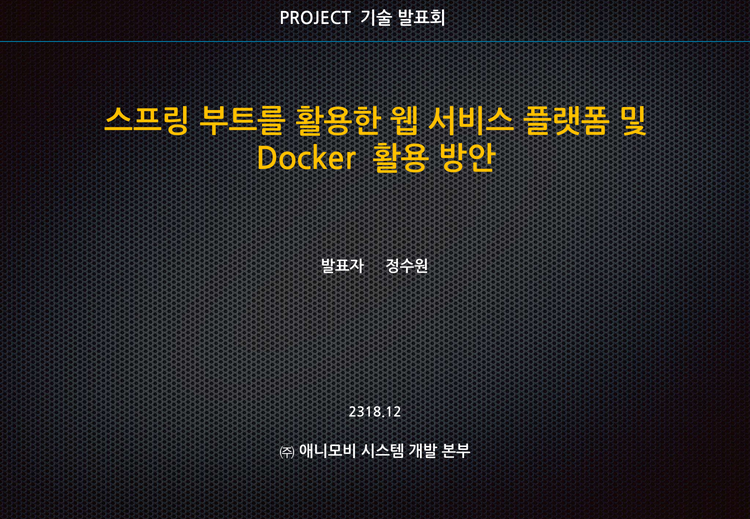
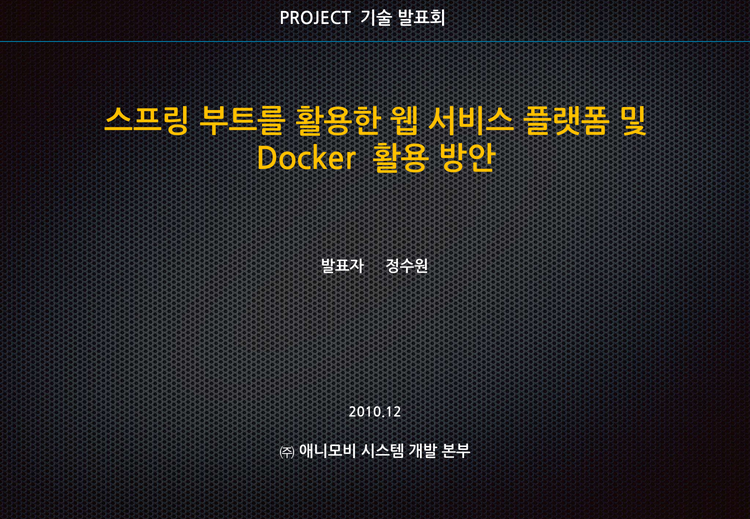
2318.12: 2318.12 -> 2010.12 (375, 413)
